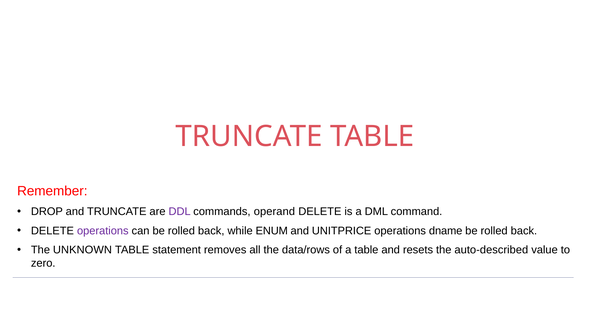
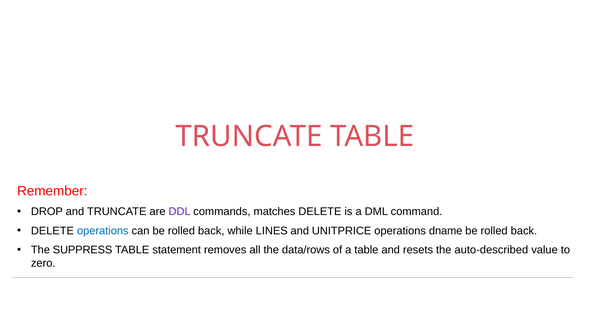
operand: operand -> matches (274, 212)
operations colour: purple -> blue (103, 231)
ENUM: ENUM -> LINES (272, 231)
UNKNOWN: UNKNOWN -> SUPPRESS (83, 250)
